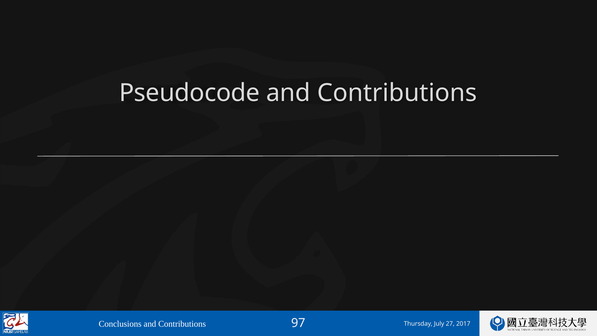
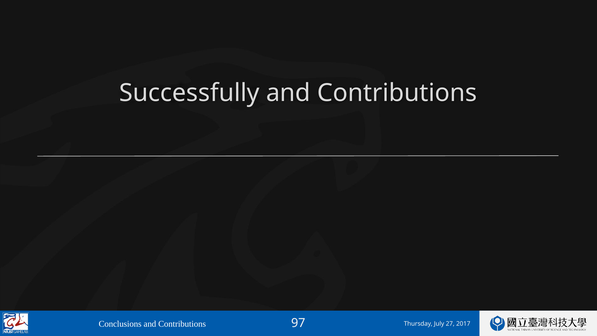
Pseudocode: Pseudocode -> Successfully (189, 93)
